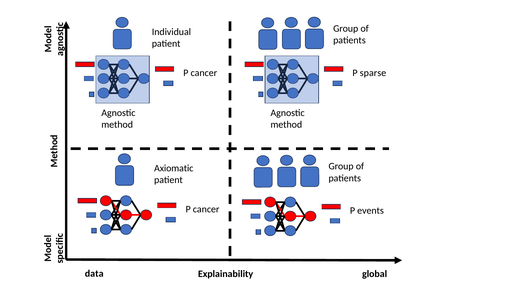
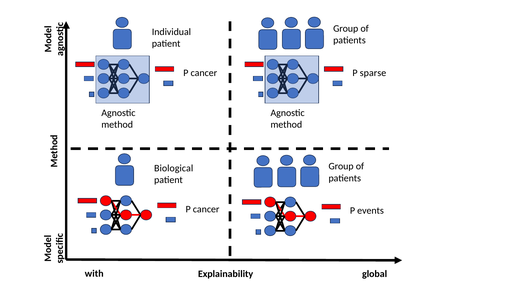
Axiomatic: Axiomatic -> Biological (174, 168)
data: data -> with (94, 274)
